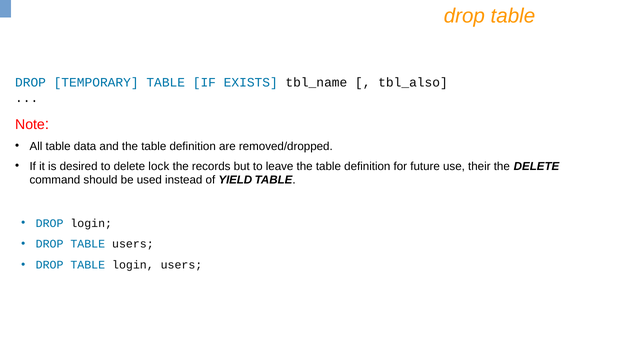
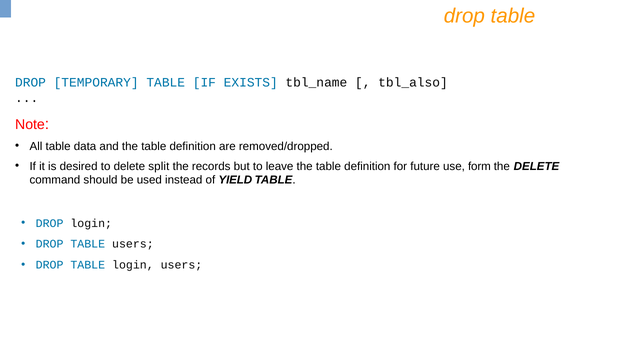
lock: lock -> split (159, 166)
their: their -> form (479, 166)
